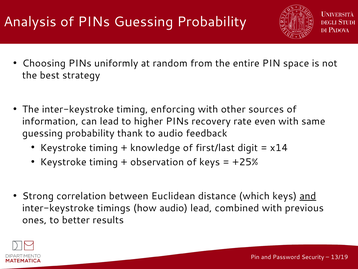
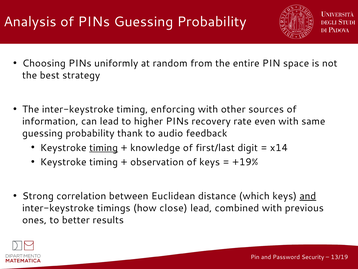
timing underline: none -> present (104, 147)
+25%: +25% -> +19% (245, 162)
how audio: audio -> close (173, 208)
